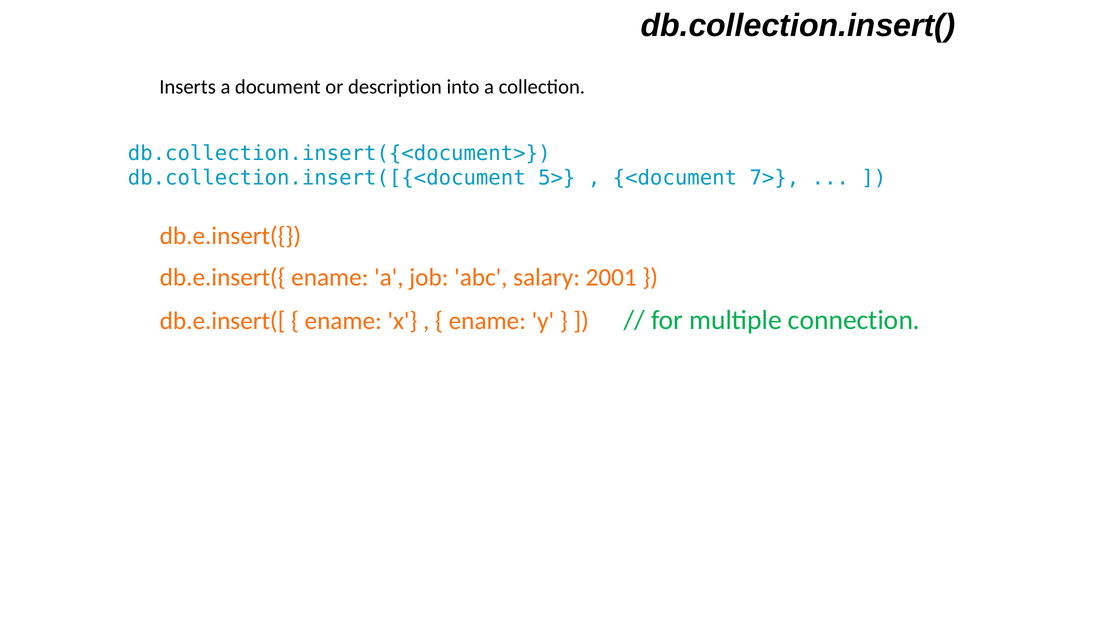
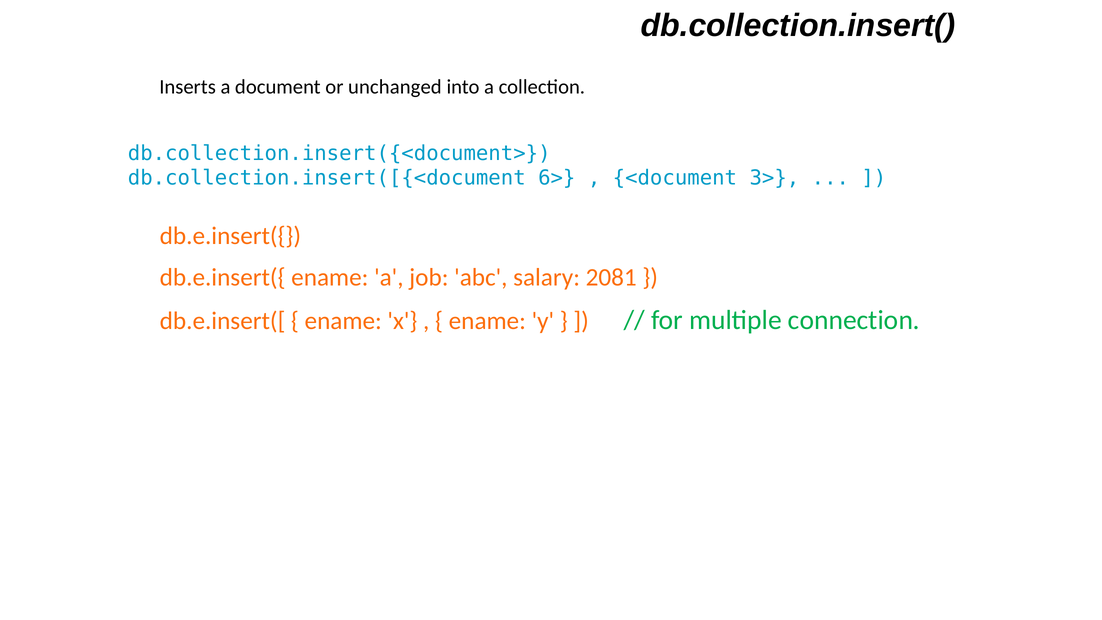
description: description -> unchanged (395, 87)
5>: 5> -> 6> (557, 178)
7>: 7> -> 3> (774, 178)
2001: 2001 -> 2081 (611, 277)
